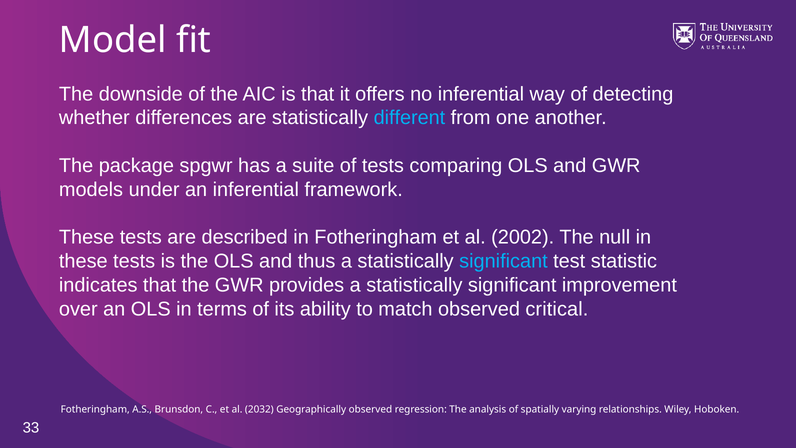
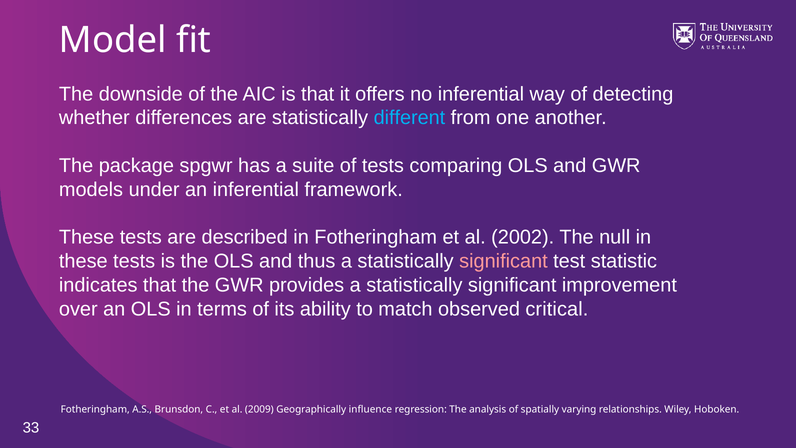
significant colour: light blue -> pink (503, 261)
2032: 2032 -> 2009 (259, 409)
Geographically observed: observed -> influence (370, 409)
